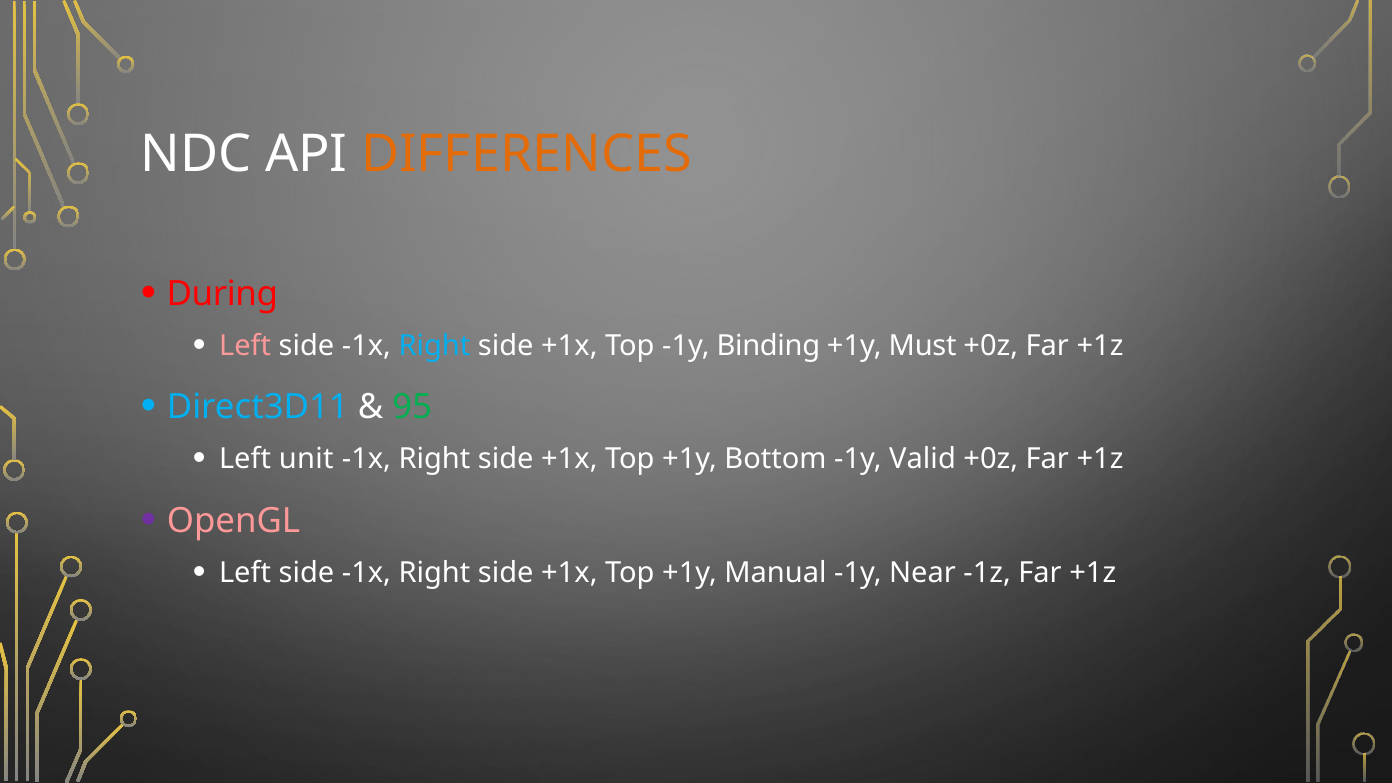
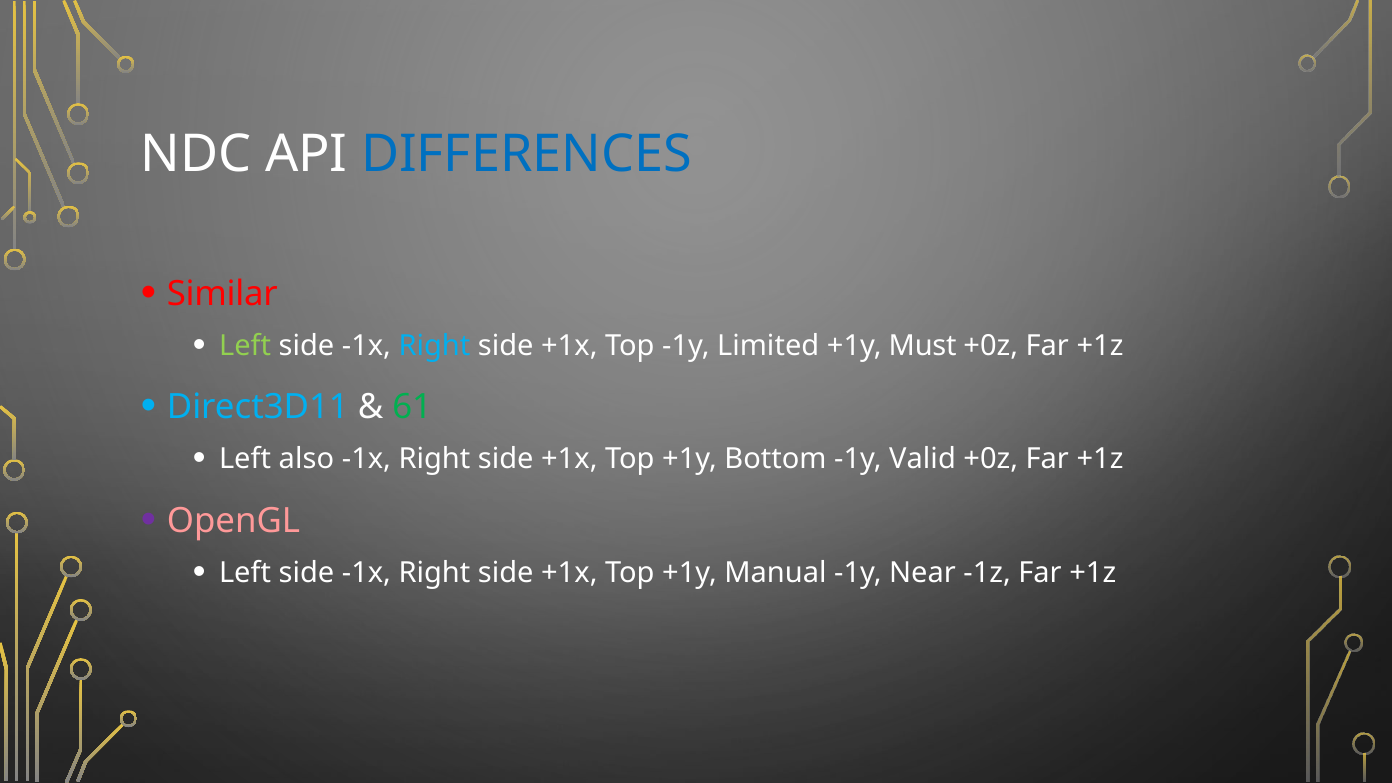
DIFFERENCES colour: orange -> blue (526, 155)
During: During -> Similar (222, 294)
Left colour: pink -> light green (245, 346)
Binding: Binding -> Limited (768, 346)
95: 95 -> 61 (412, 407)
unit: unit -> also (306, 459)
